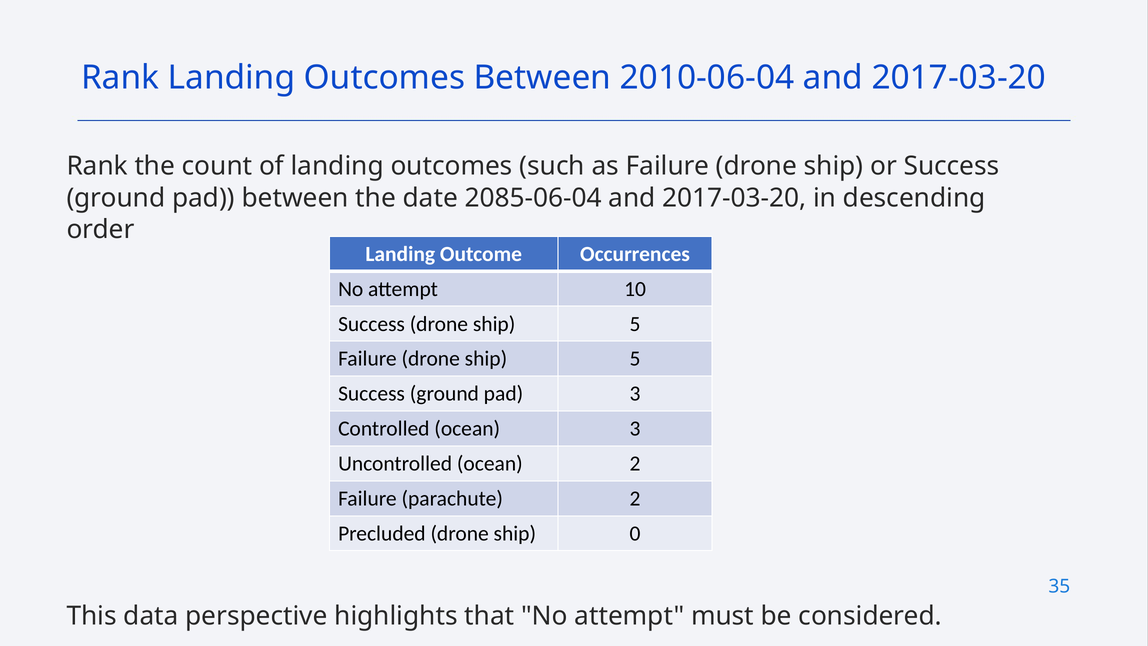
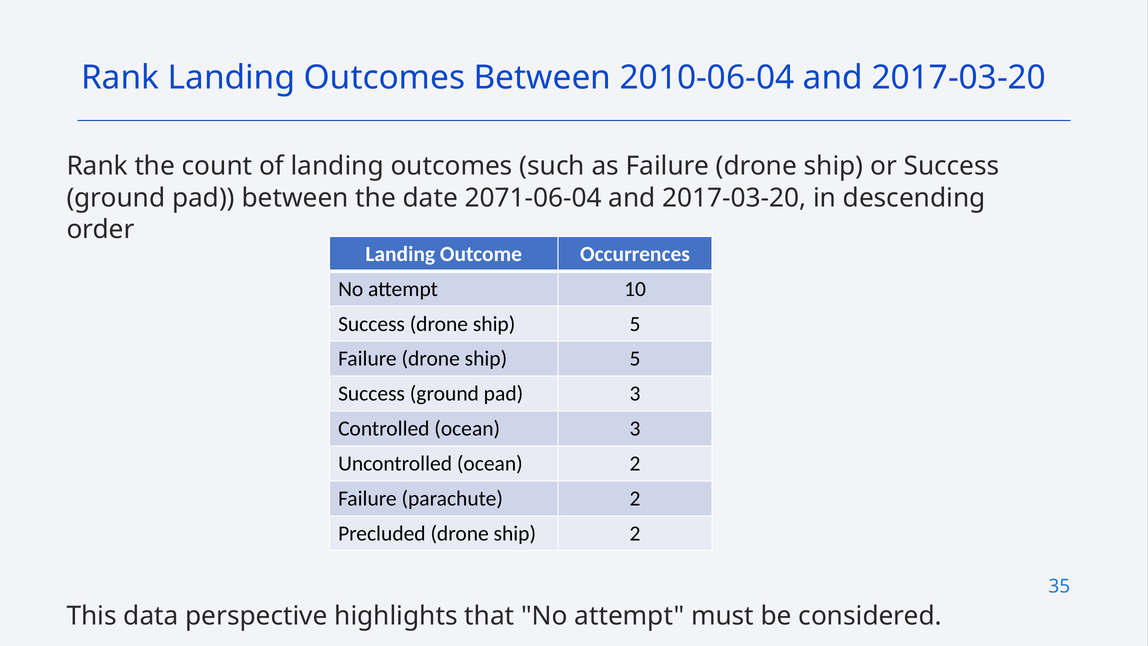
2085-06-04: 2085-06-04 -> 2071-06-04 (533, 198)
ship 0: 0 -> 2 (635, 533)
